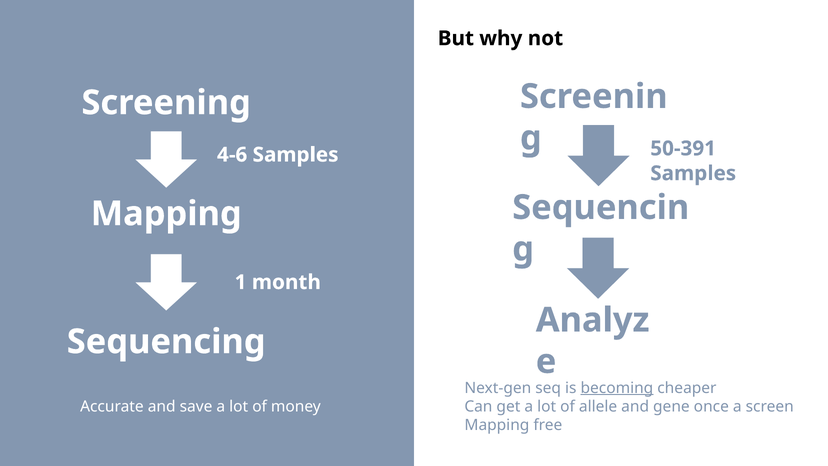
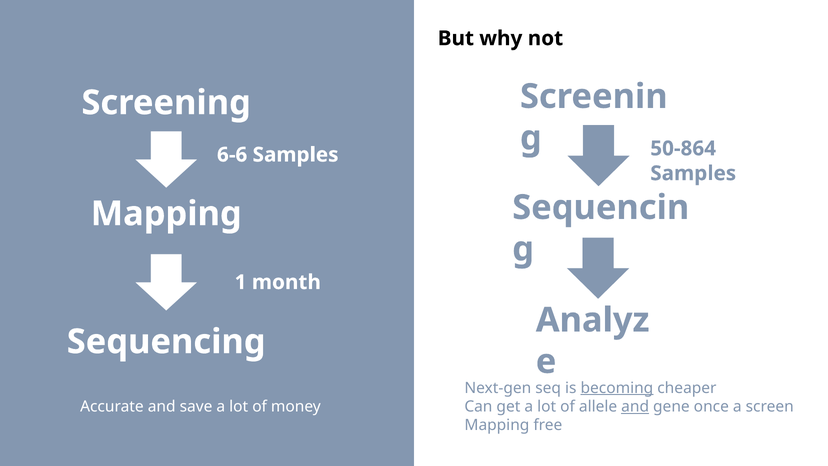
50-391: 50-391 -> 50-864 (683, 148)
4-6: 4-6 -> 6-6 (232, 155)
and underline: none -> present (635, 406)
